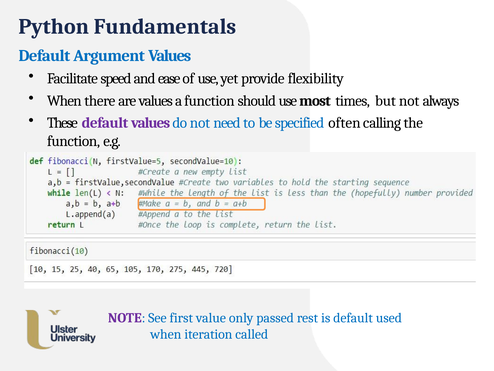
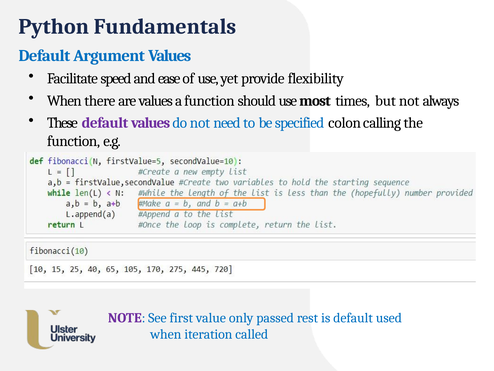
often: often -> colon (345, 123)
